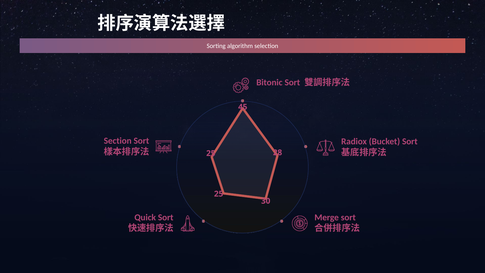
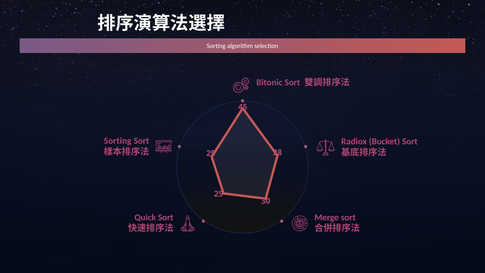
Section: Section -> Sorting (118, 141)
